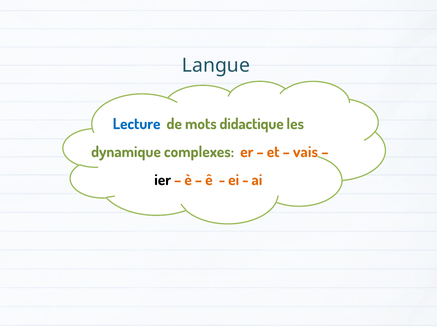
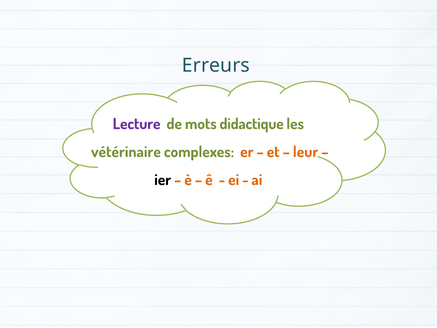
Langue: Langue -> Erreurs (216, 65)
Lecture colour: blue -> purple (137, 124)
dynamique: dynamique -> vétérinaire (126, 152)
vais: vais -> leur (306, 152)
